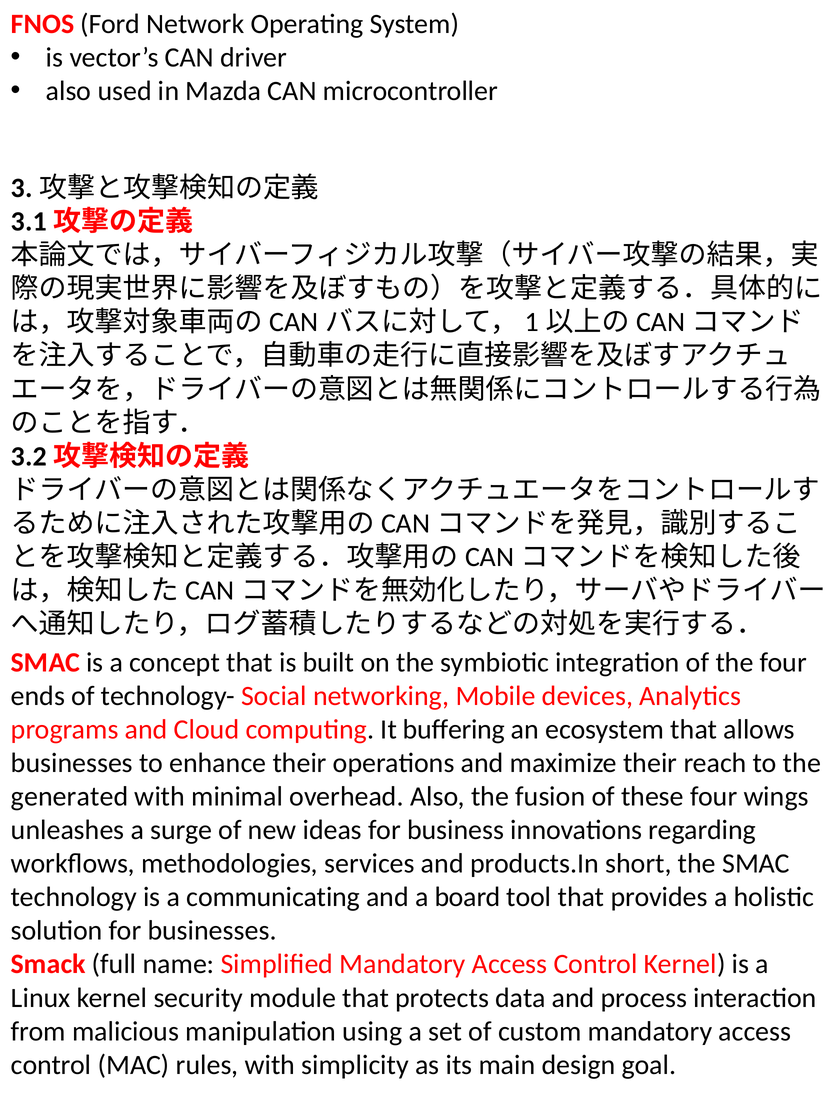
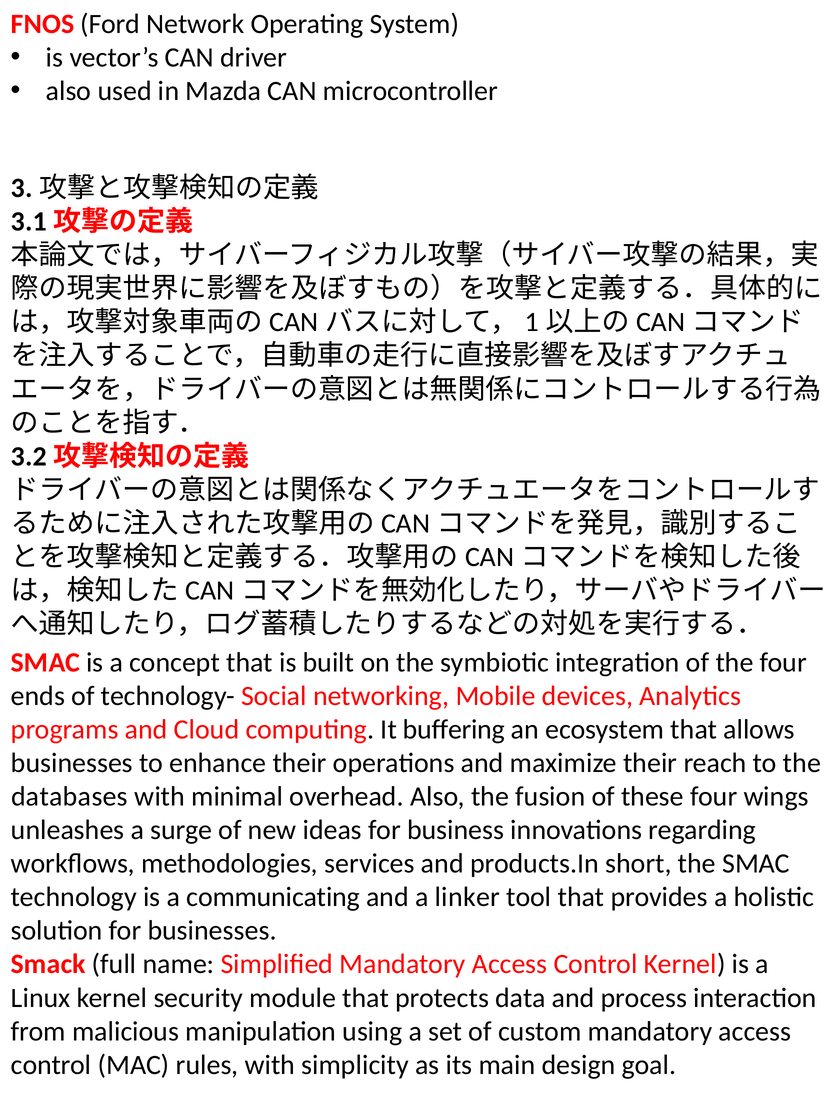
generated: generated -> databases (69, 797)
board: board -> linker (467, 898)
